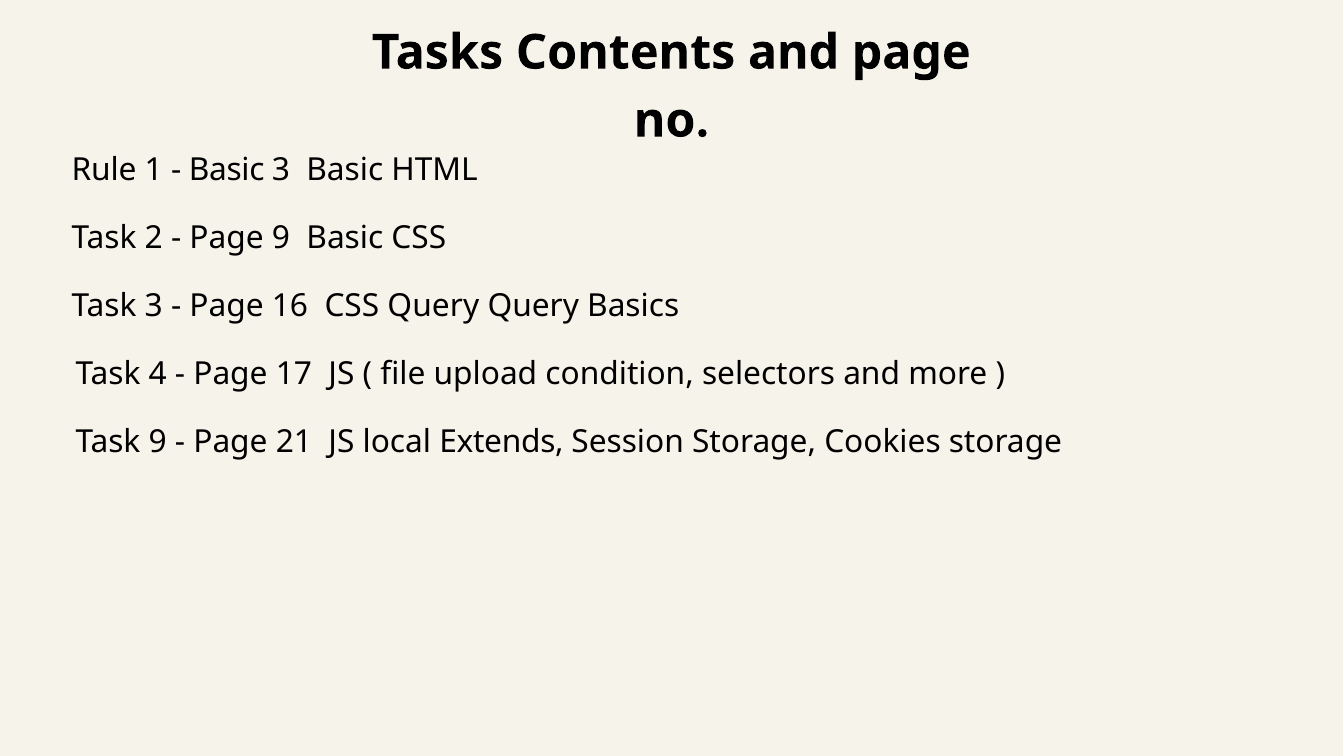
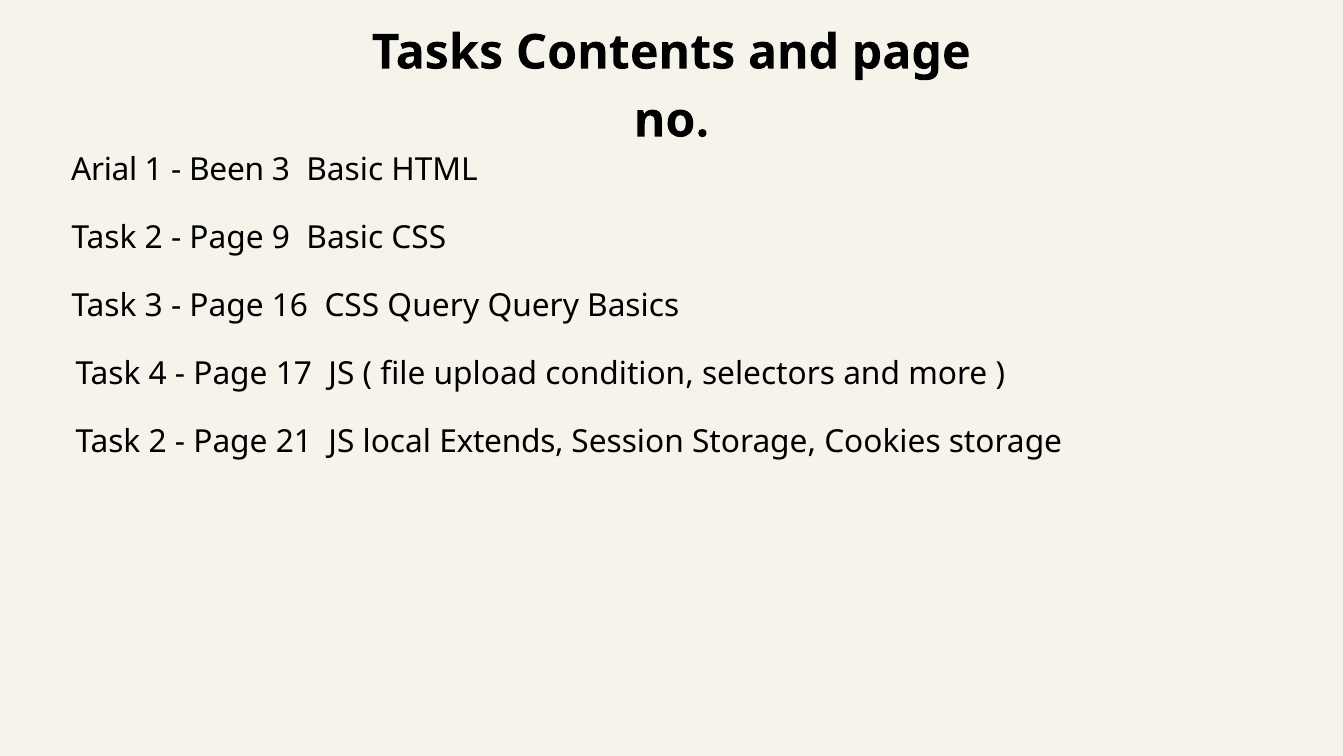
Rule: Rule -> Arial (104, 170)
Basic: Basic -> Been (227, 170)
9: 9 -> 2 (158, 441)
